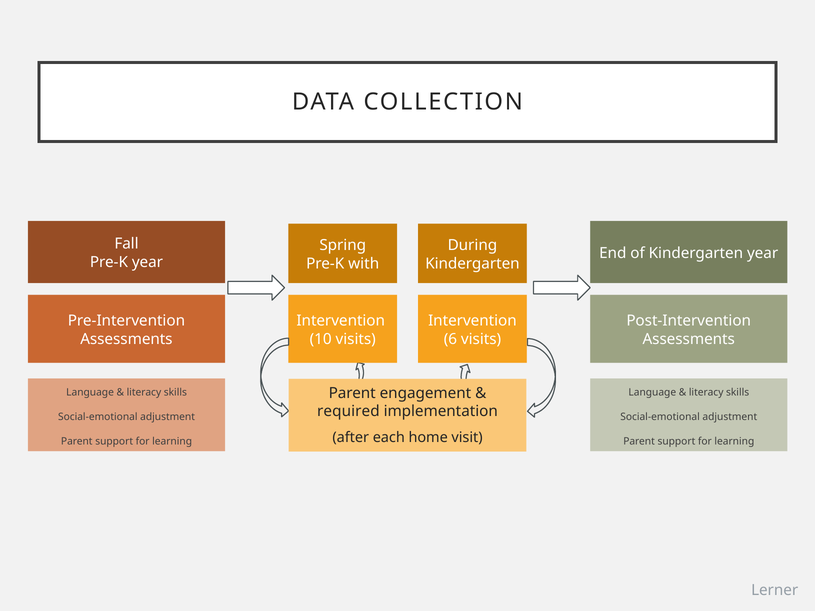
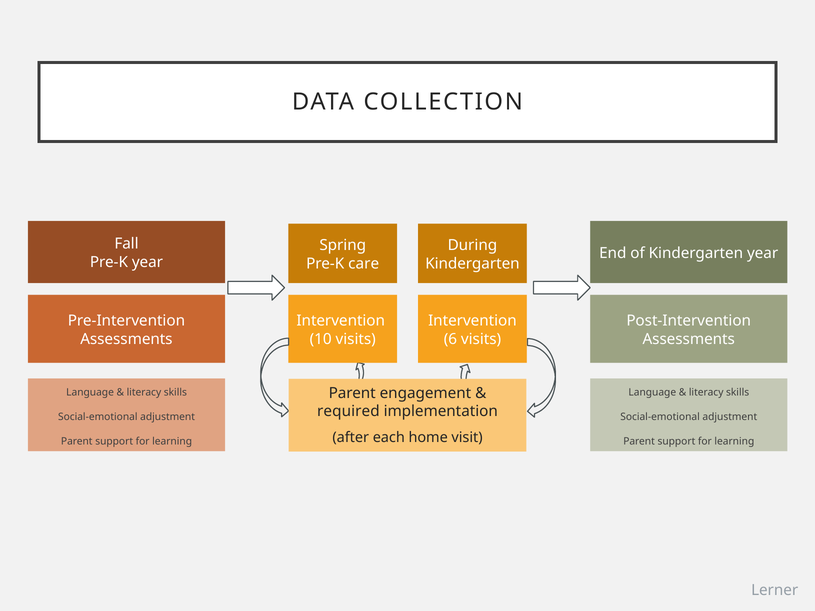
with: with -> care (364, 264)
